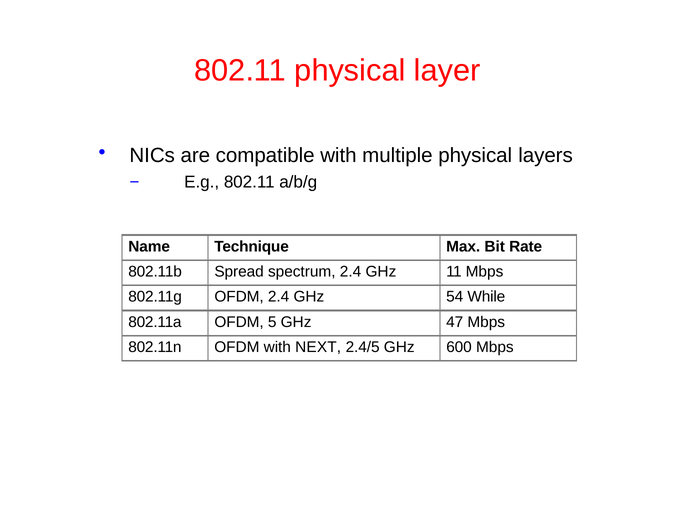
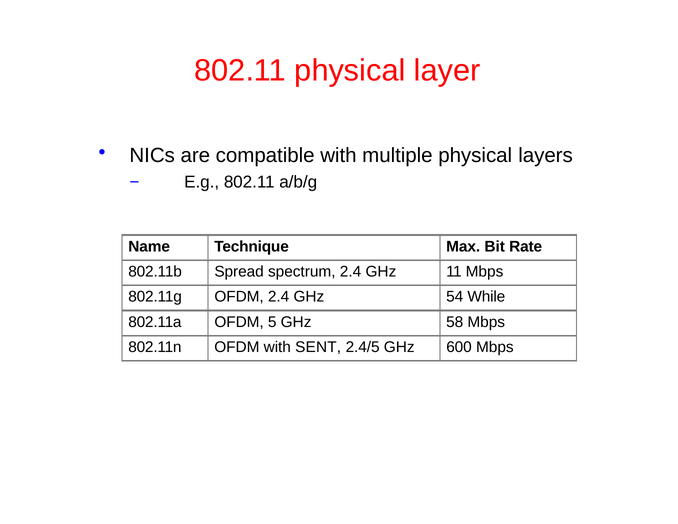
47: 47 -> 58 (455, 322)
NEXT: NEXT -> SENT (318, 347)
